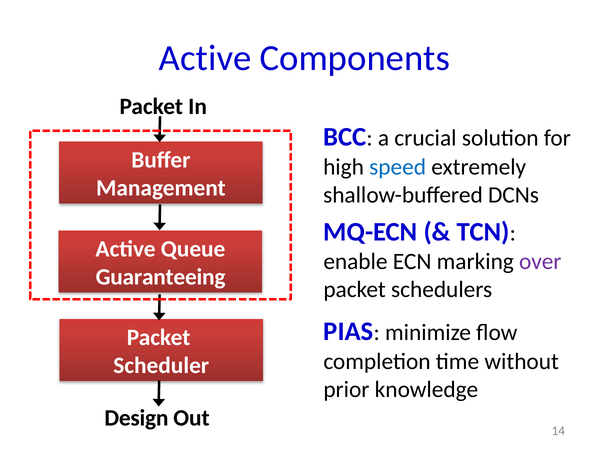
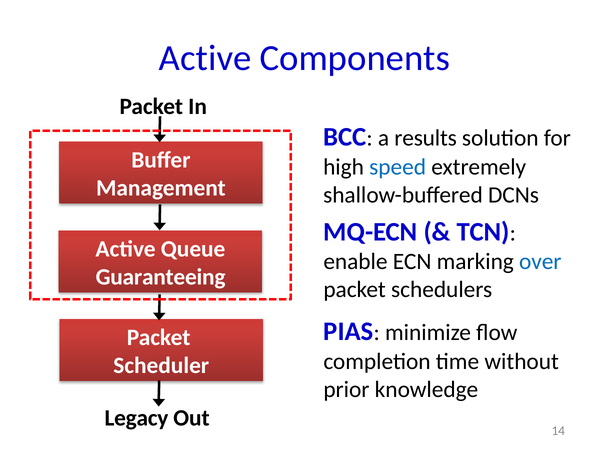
crucial: crucial -> results (426, 138)
over colour: purple -> blue (540, 261)
Design: Design -> Legacy (136, 418)
